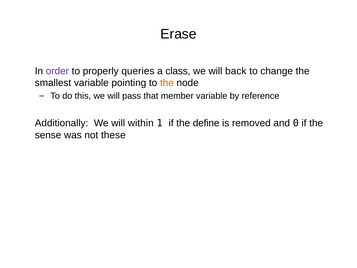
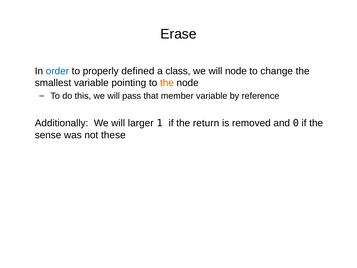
order colour: purple -> blue (57, 71)
queries: queries -> defined (138, 71)
will back: back -> node (236, 71)
within: within -> larger (141, 123)
define: define -> return (206, 123)
